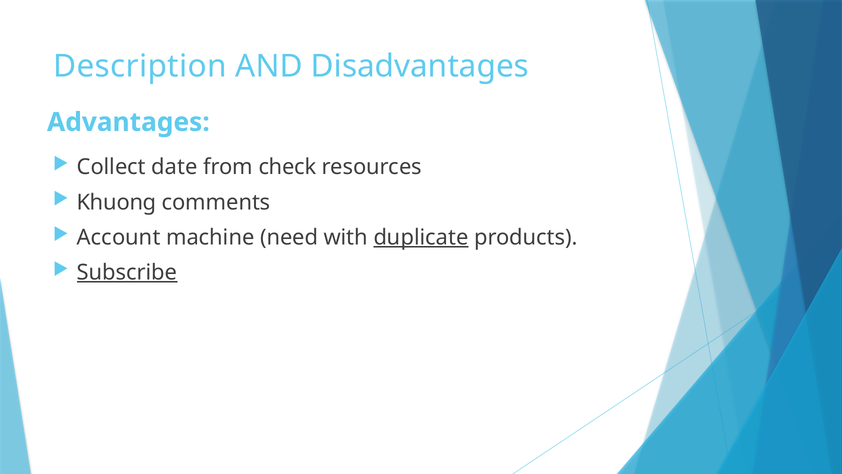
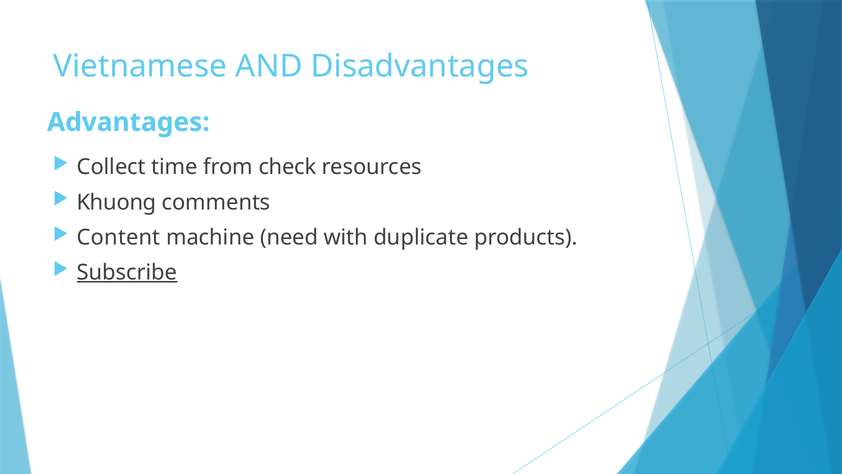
Description: Description -> Vietnamese (140, 66)
date: date -> time (175, 167)
Account: Account -> Content (119, 237)
duplicate underline: present -> none (421, 237)
